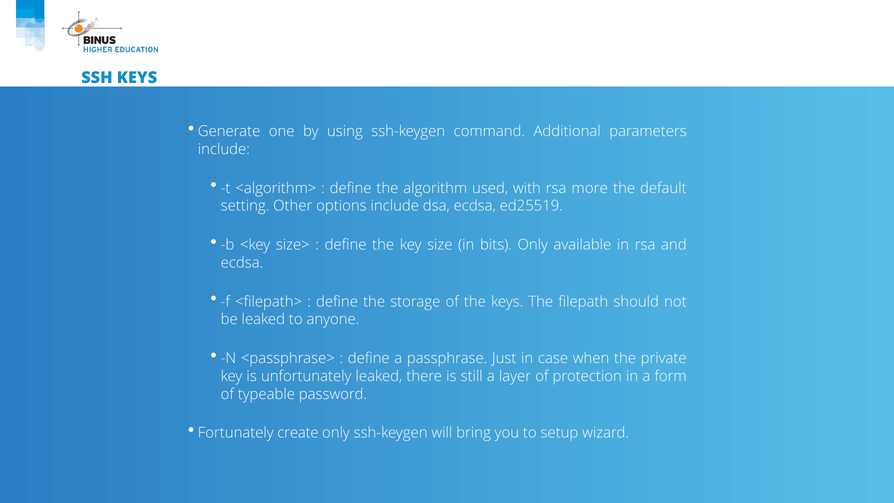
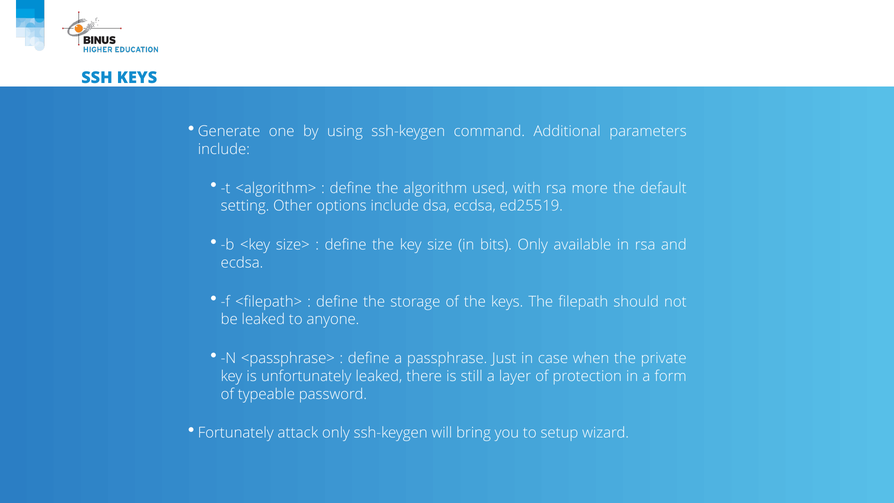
create: create -> attack (298, 433)
